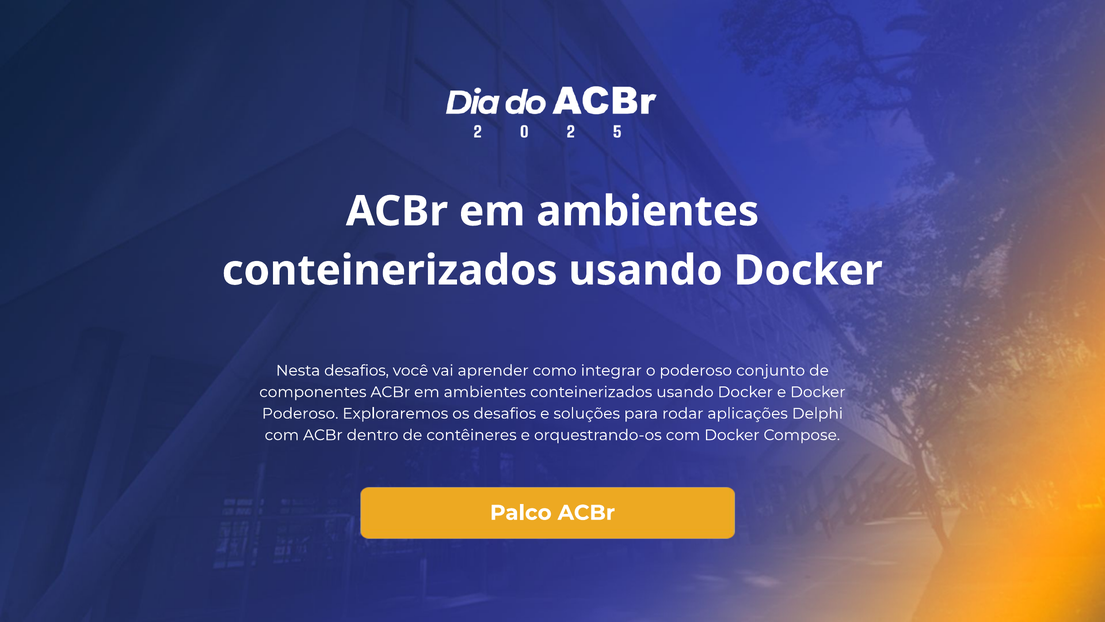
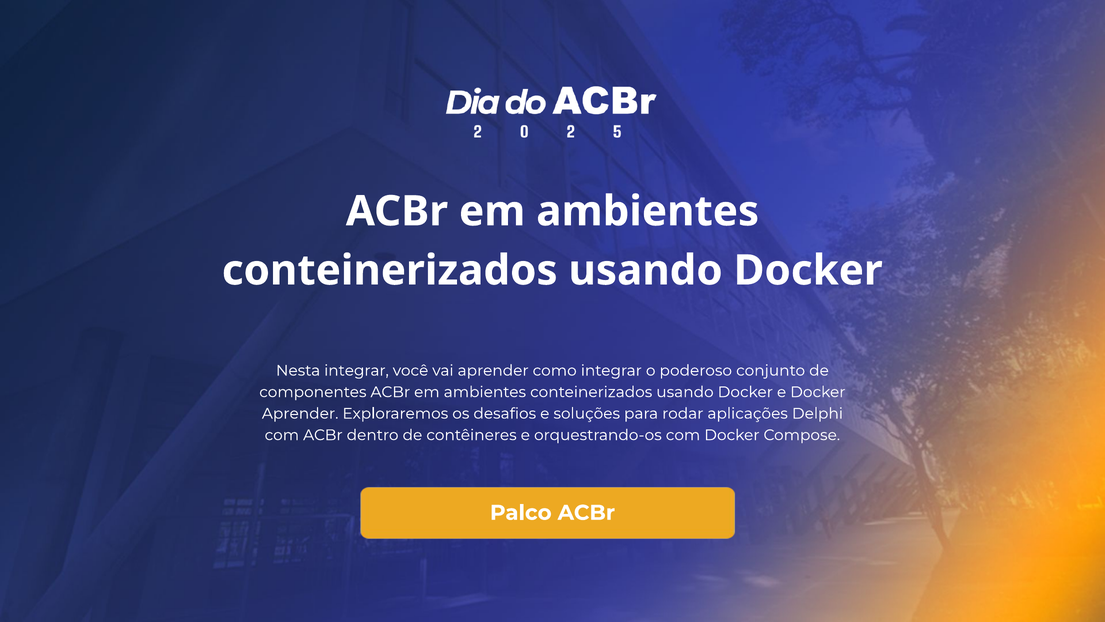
Nesta desafios: desafios -> integrar (356, 370)
Poderoso: Poderoso -> Aprender (300, 413)
